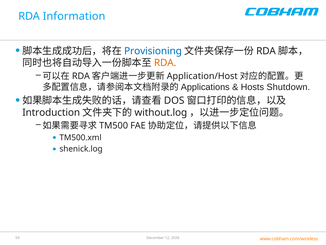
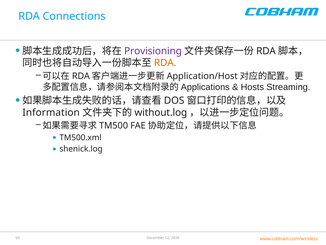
Information: Information -> Connections (74, 16)
Provisioning colour: blue -> purple (153, 51)
Shutdown: Shutdown -> Streaming (288, 87)
Introduction: Introduction -> Information (51, 112)
